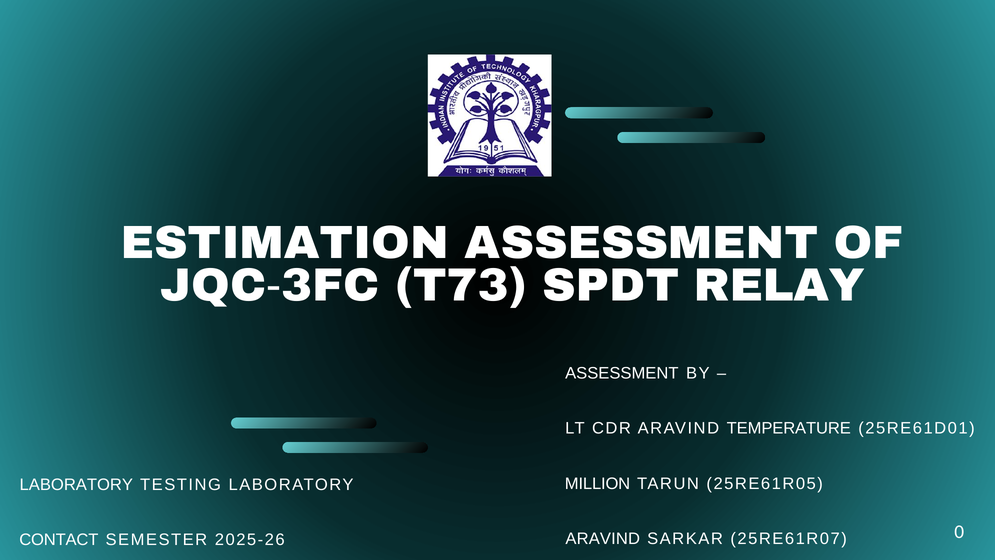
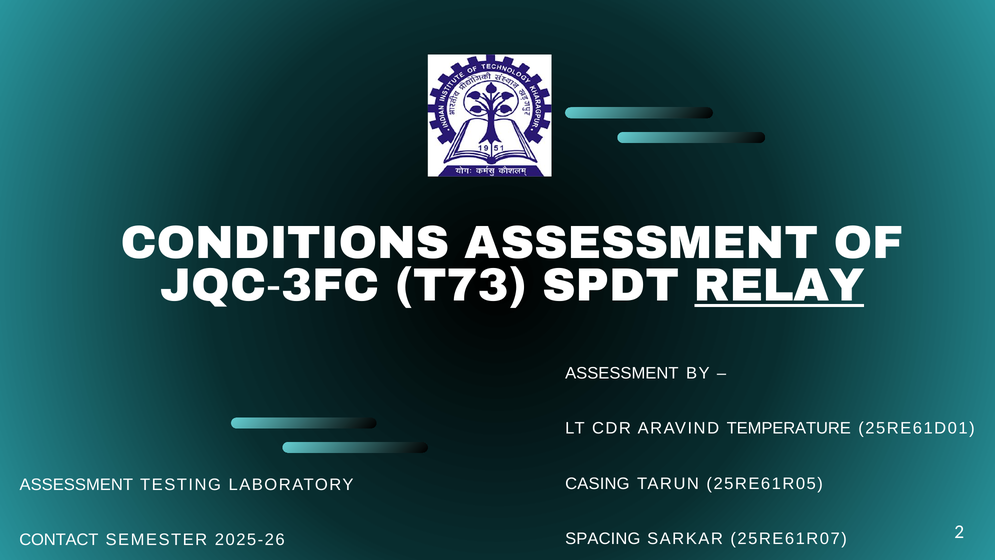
ESTIMATION: ESTIMATION -> CONDITIONS (285, 243)
RELAY underline: none -> present (779, 285)
MILLION: MILLION -> CASING (597, 483)
LABORATORY: LABORATORY -> ASSESSMENT (76, 484)
ARAVIND: ARAVIND -> SPACING (603, 538)
0: 0 -> 2 (959, 532)
